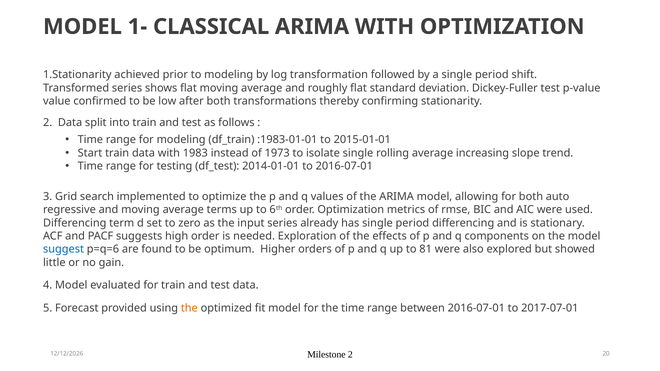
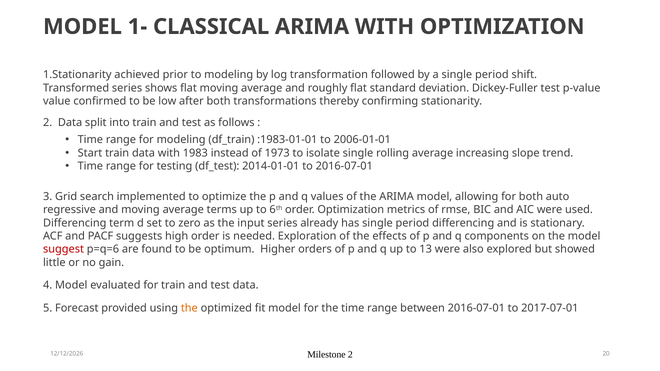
2015-01-01: 2015-01-01 -> 2006-01-01 (362, 140)
suggest colour: blue -> red (64, 249)
81: 81 -> 13 (426, 249)
